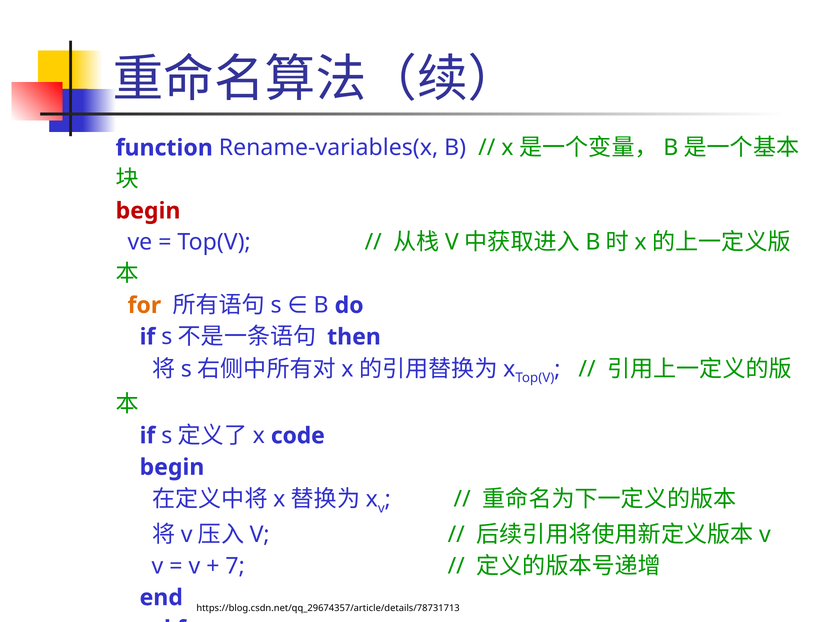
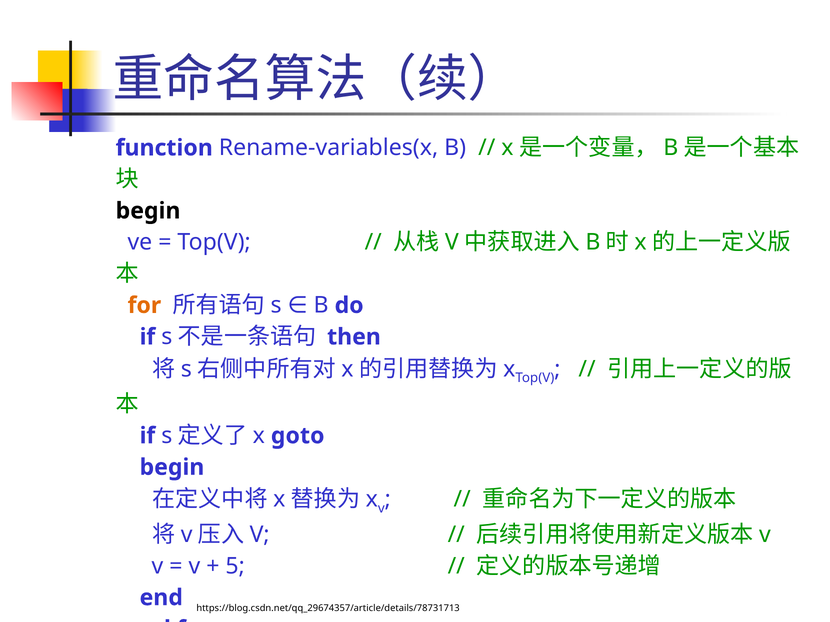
begin colour: red -> black (148, 211)
code: code -> goto (298, 436)
7: 7 -> 5 (235, 567)
